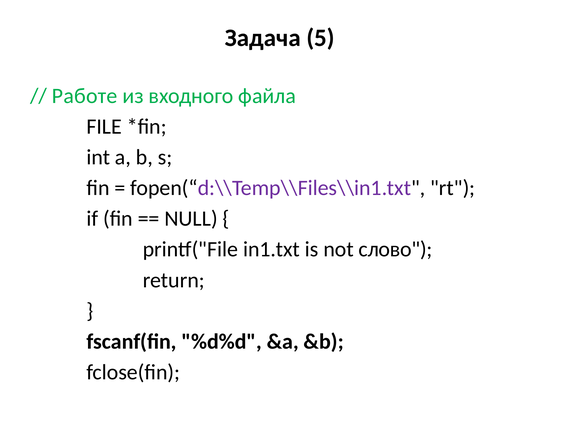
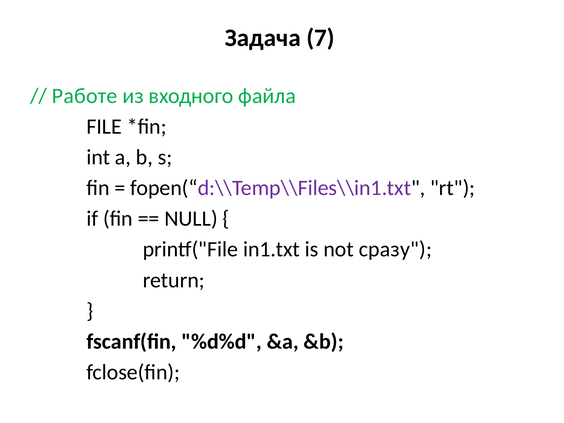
5: 5 -> 7 (321, 38)
слово: слово -> сразу (395, 249)
